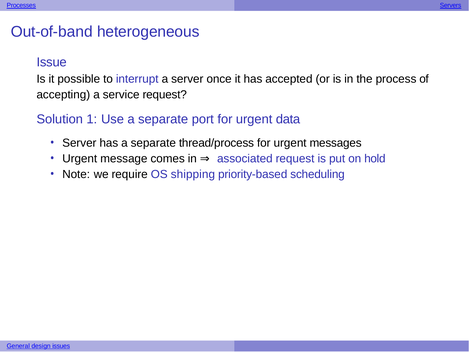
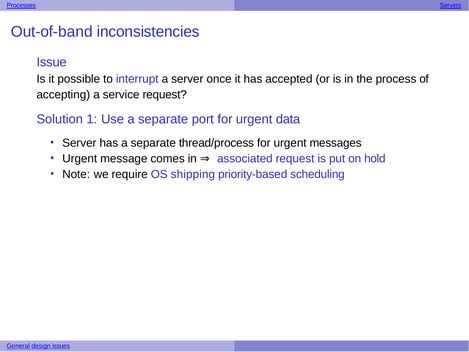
heterogeneous: heterogeneous -> inconsistencies (148, 32)
